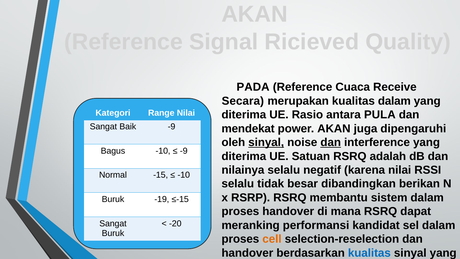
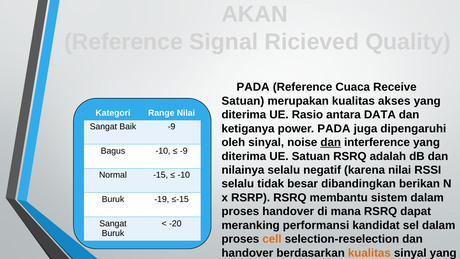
Secara: Secara -> Satuan (243, 101)
kualitas dalam: dalam -> akses (394, 101)
PULA: PULA -> DATA (380, 115)
mendekat: mendekat -> ketiganya (248, 128)
power AKAN: AKAN -> PADA (334, 128)
sinyal underline: present -> none (266, 142)
kualitas colour: blue -> orange (369, 253)
